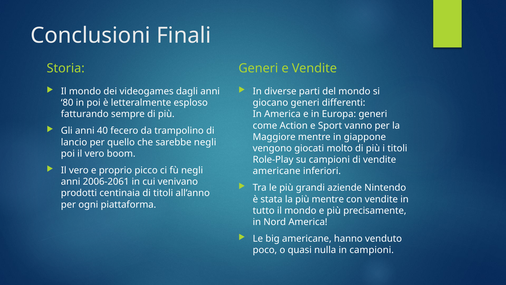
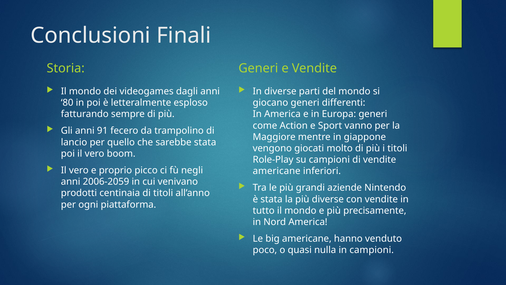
40: 40 -> 91 (102, 131)
sarebbe negli: negli -> stata (205, 142)
2006-2061: 2006-2061 -> 2006-2059 (106, 181)
più mentre: mentre -> diverse (328, 199)
